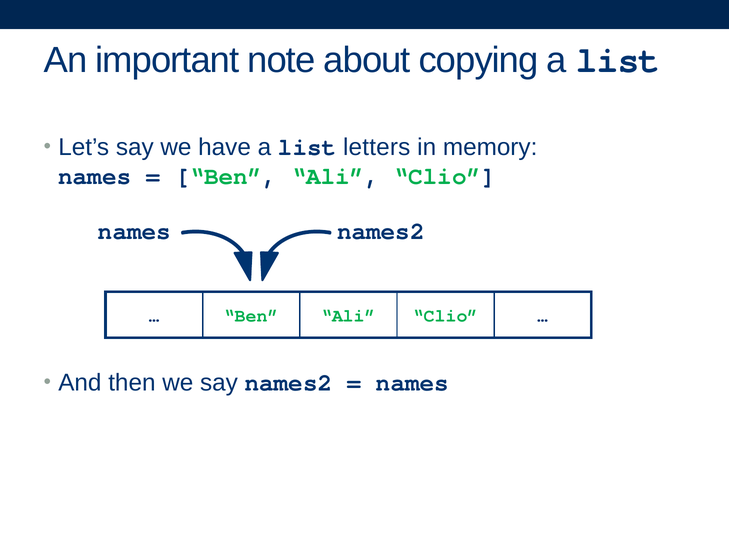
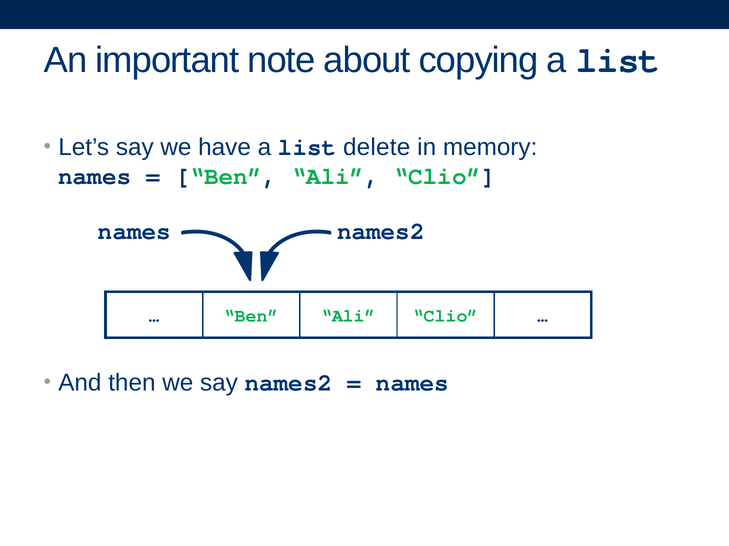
letters: letters -> delete (377, 148)
